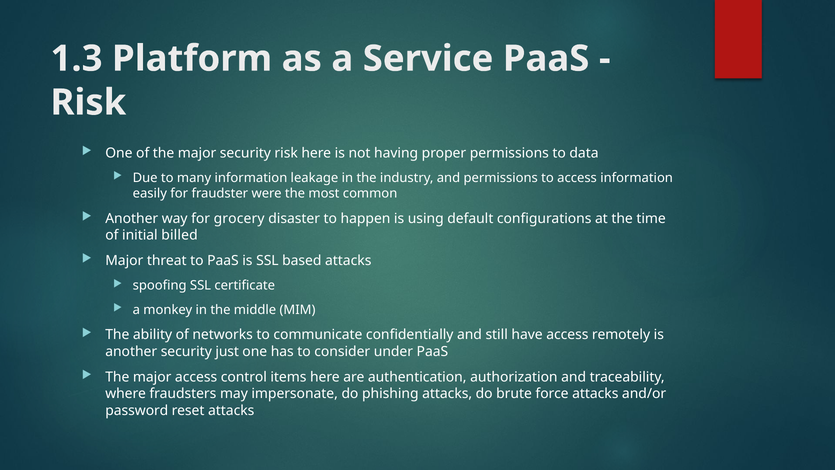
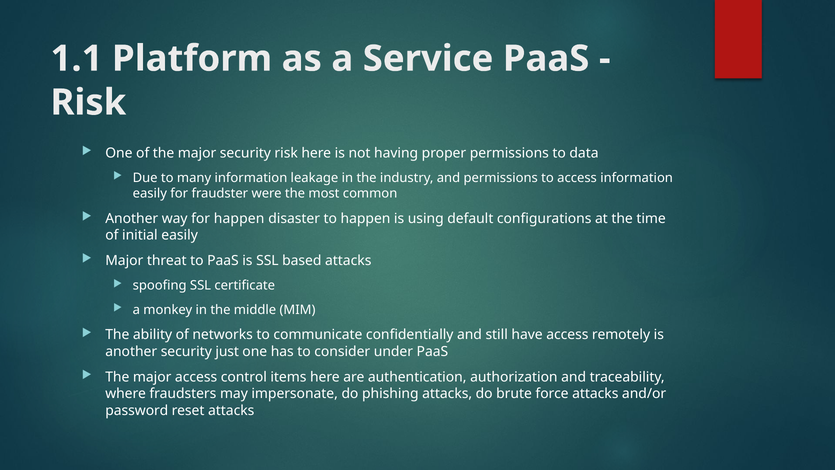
1.3: 1.3 -> 1.1 (77, 59)
for grocery: grocery -> happen (239, 218)
initial billed: billed -> easily (180, 235)
